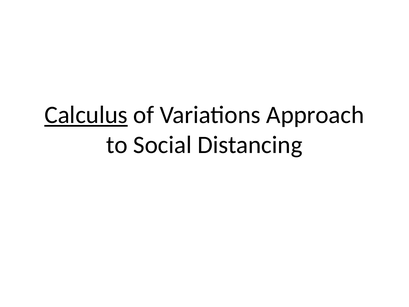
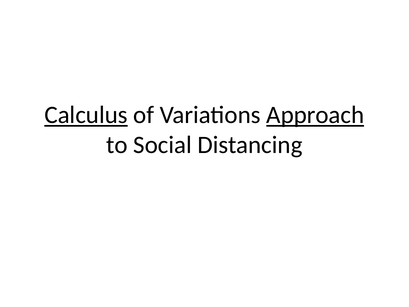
Approach underline: none -> present (315, 115)
